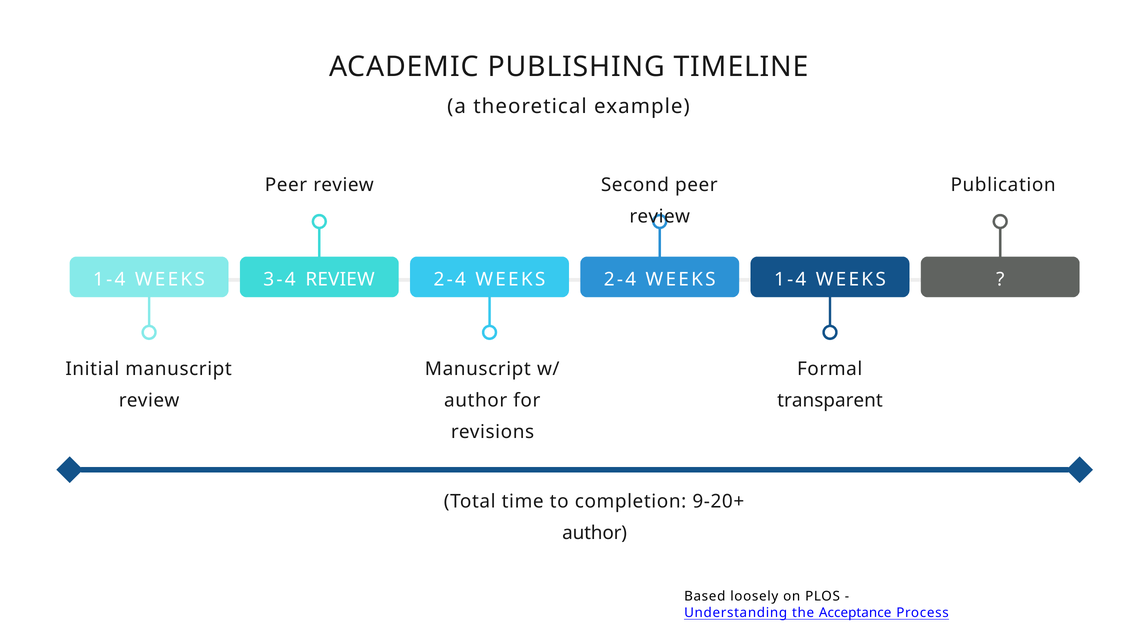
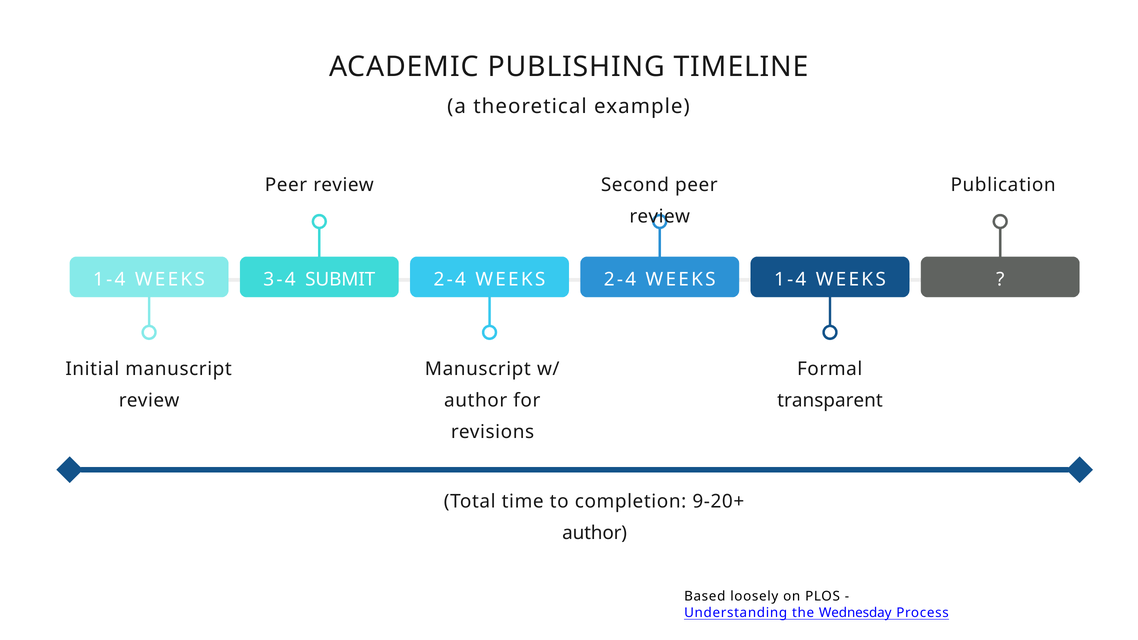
3-4 REVIEW: REVIEW -> SUBMIT (340, 279)
Acceptance: Acceptance -> Wednesday (855, 613)
